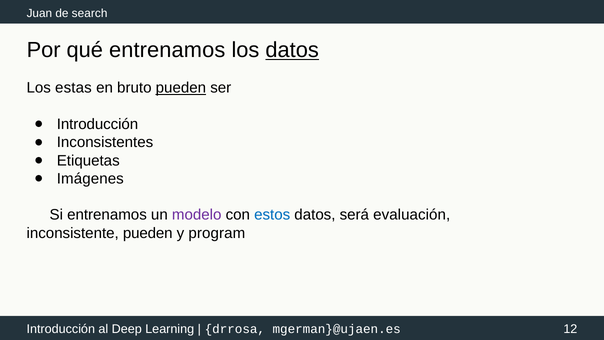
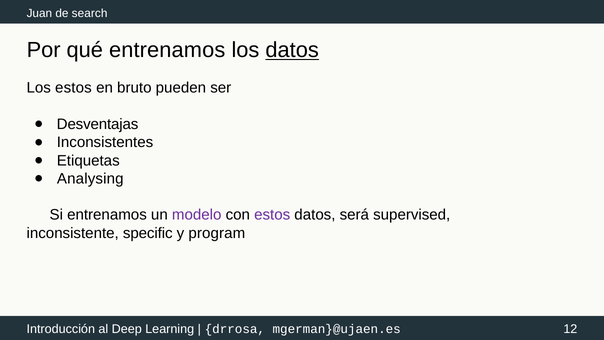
Los estas: estas -> estos (73, 88)
pueden underline: present -> none (181, 88)
Introducción: Introducción -> Desventajas (98, 124)
Imágenes: Imágenes -> Analysing (90, 179)
estos colour: blue -> purple (272, 215)
evaluación: evaluación -> supervised (412, 215)
inconsistente pueden: pueden -> specific (148, 233)
